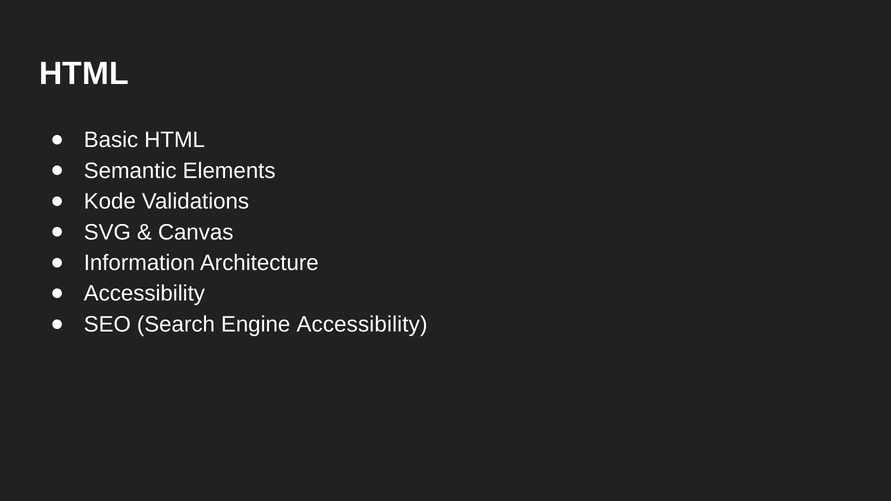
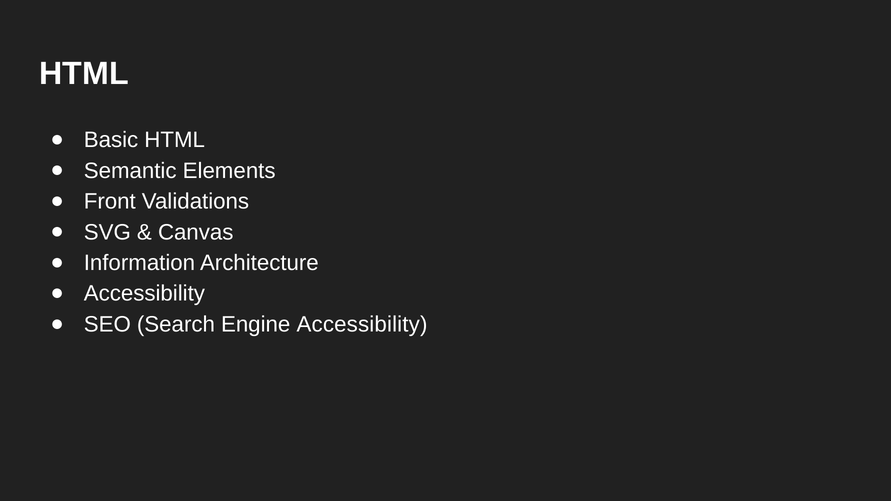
Kode: Kode -> Front (110, 202)
